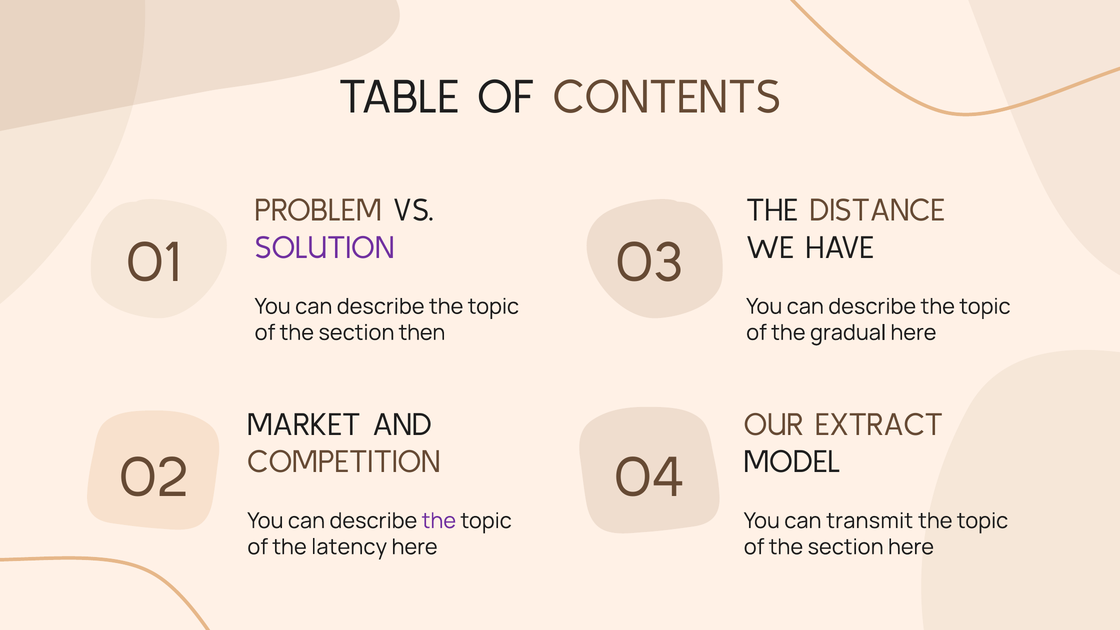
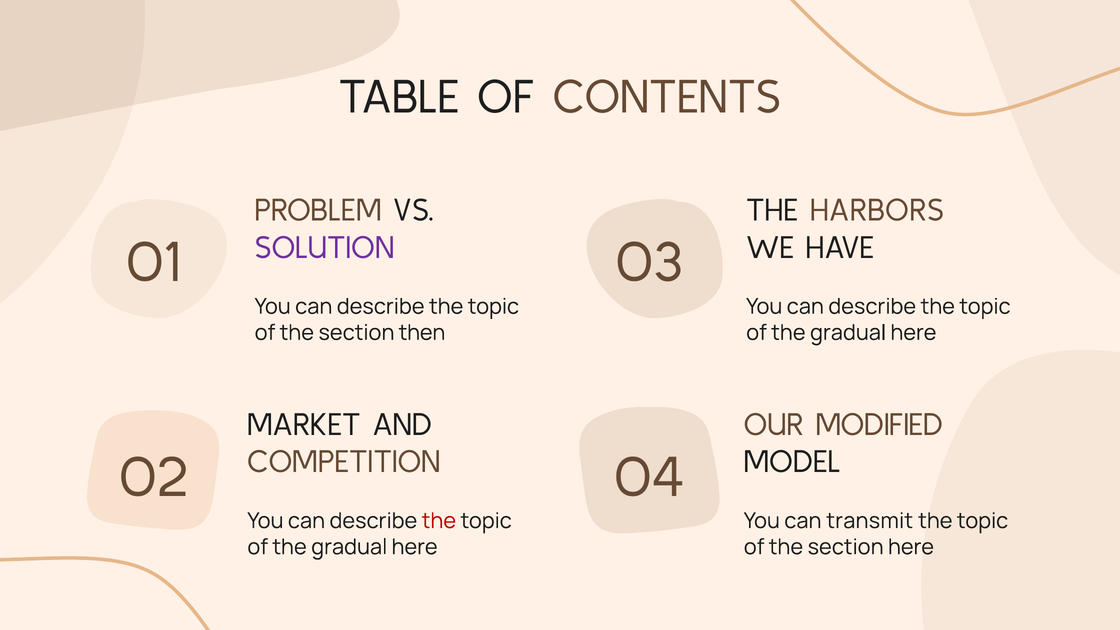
DISTANCE: DISTANCE -> HARBORS (877, 211)
EXTRACT: EXTRACT -> MODIFIED (879, 425)
the colour: purple -> red (439, 521)
latency: latency -> gradual (349, 547)
